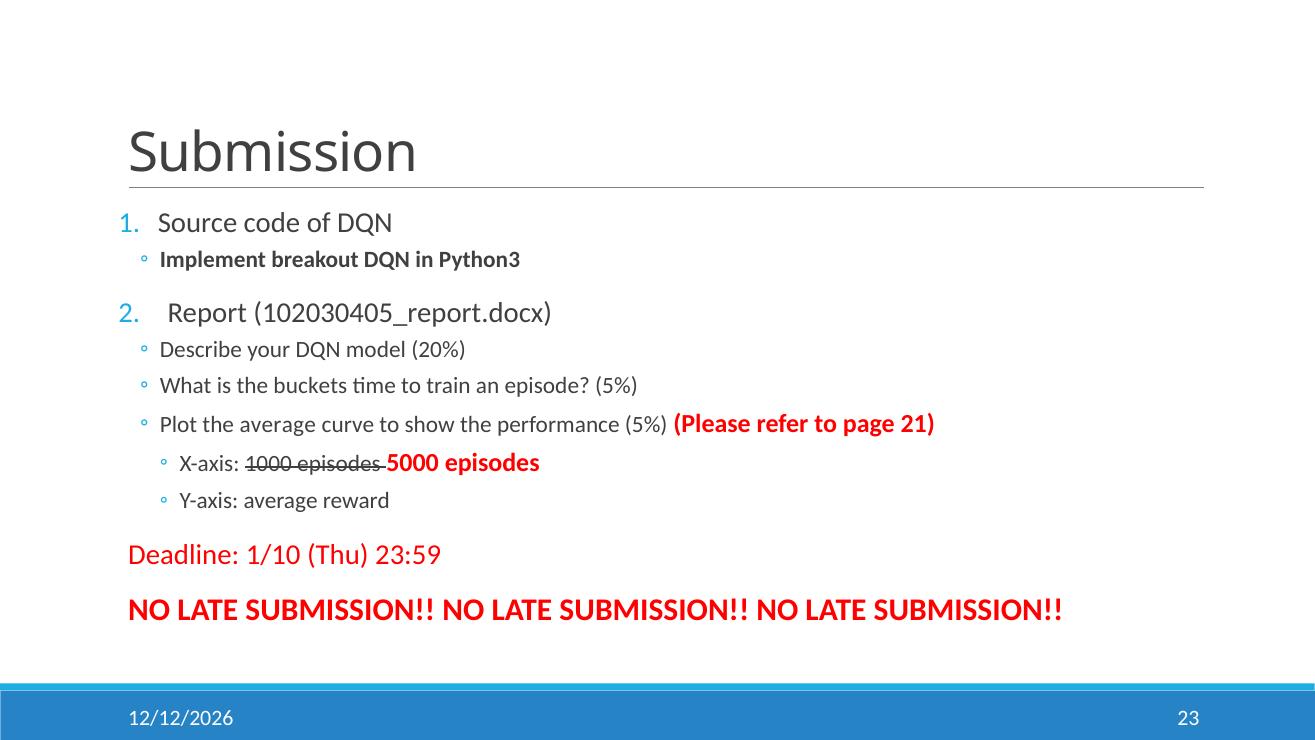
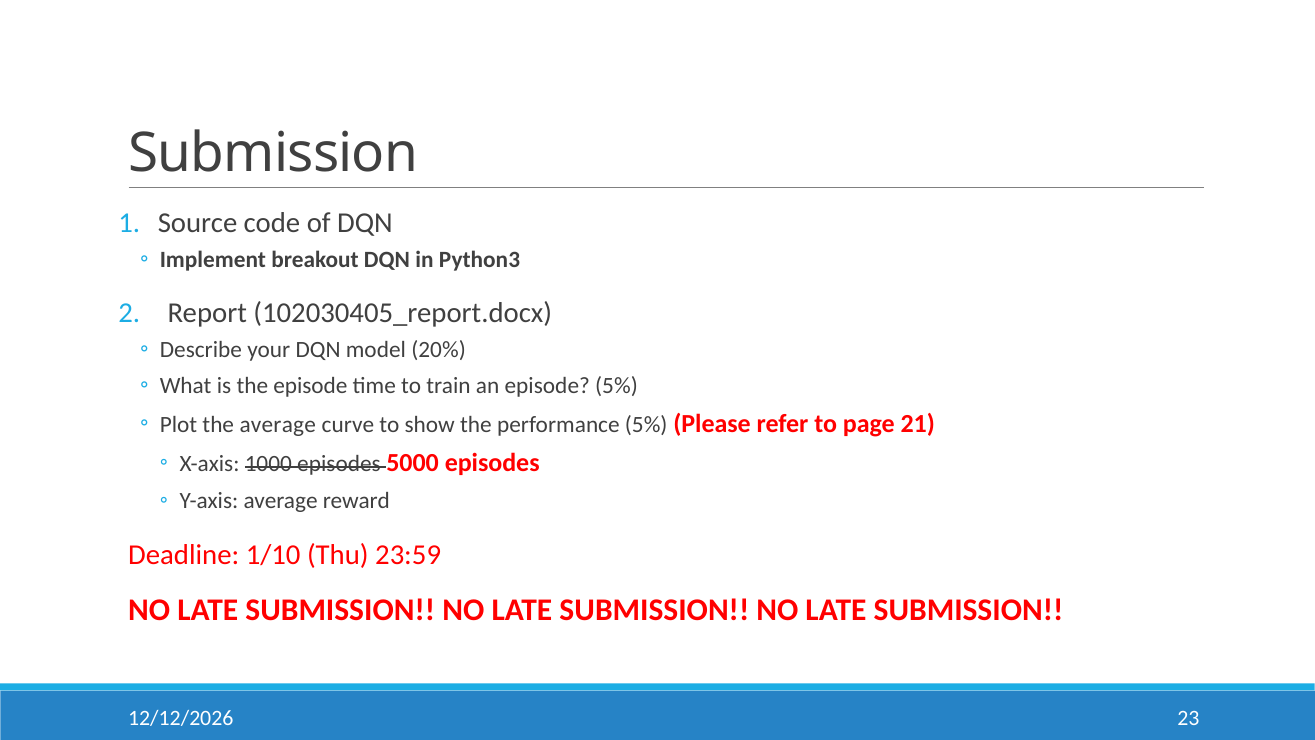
the buckets: buckets -> episode (310, 386)
